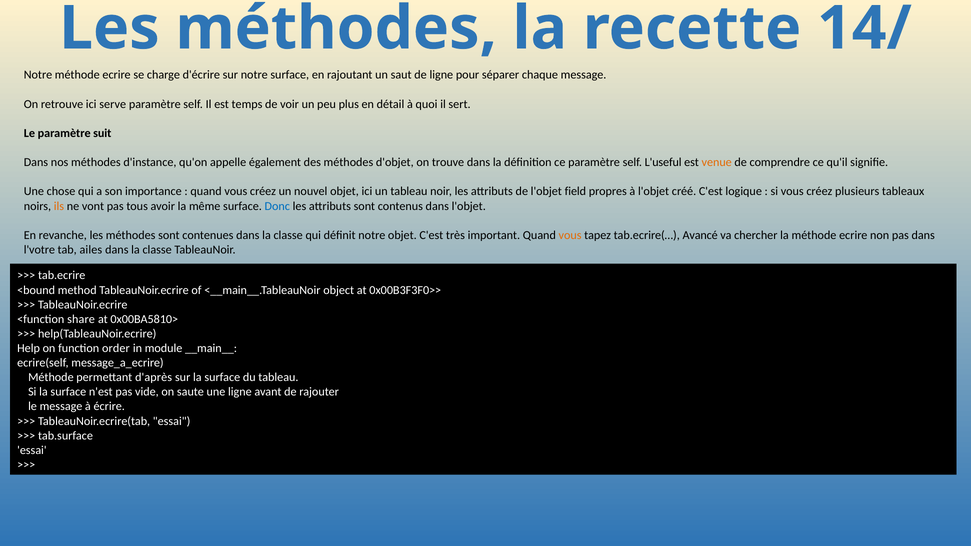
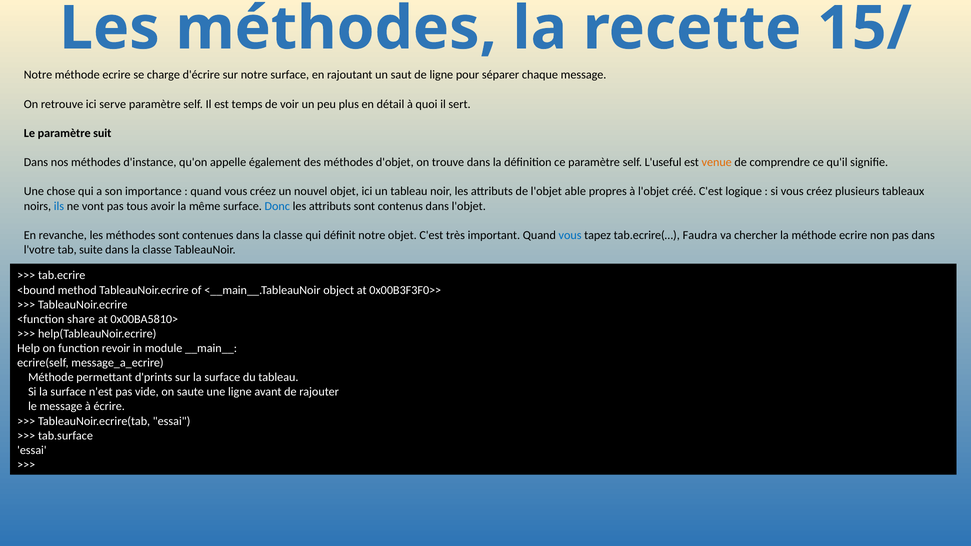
14/: 14/ -> 15/ (864, 28)
field: field -> able (575, 192)
ils colour: orange -> blue (59, 206)
vous colour: orange -> blue (570, 235)
Avancé: Avancé -> Faudra (700, 235)
ailes: ailes -> suite (91, 250)
order: order -> revoir (116, 348)
d'après: d'après -> d'prints (154, 377)
